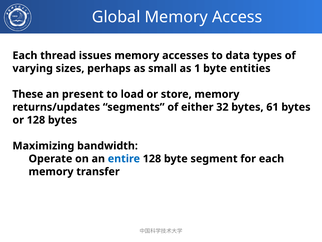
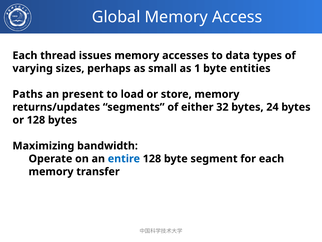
These: These -> Paths (28, 94)
61: 61 -> 24 (272, 107)
